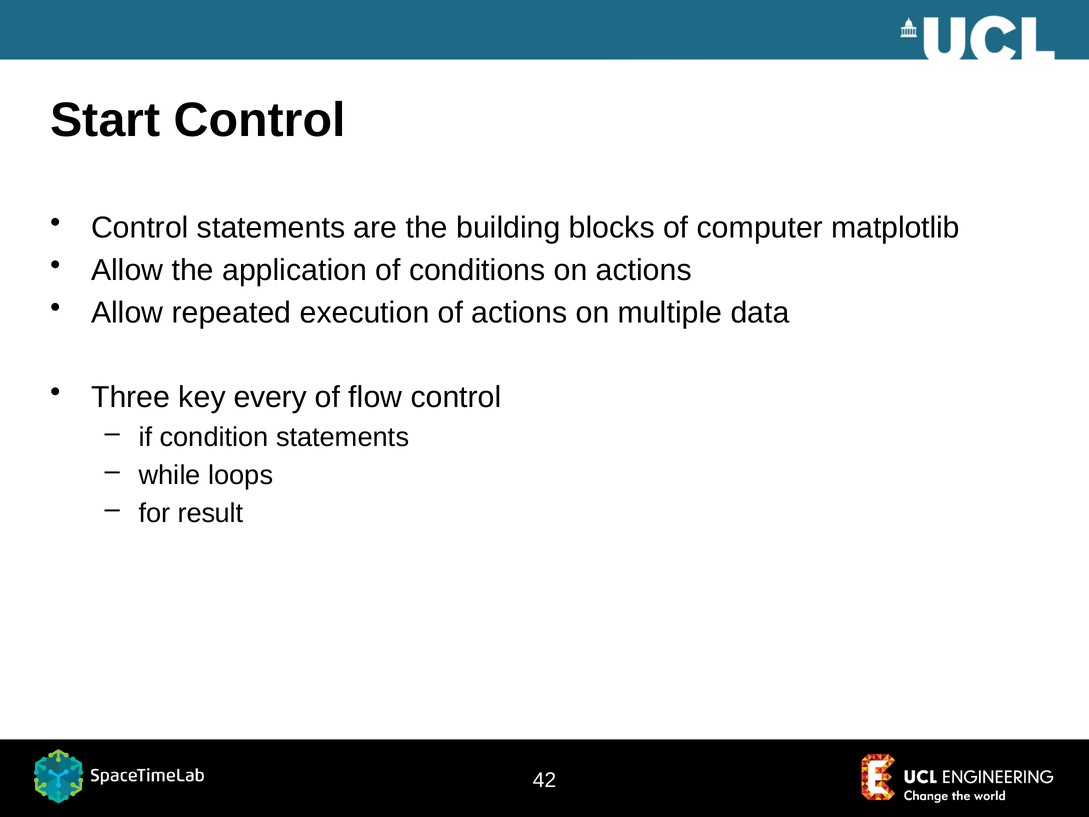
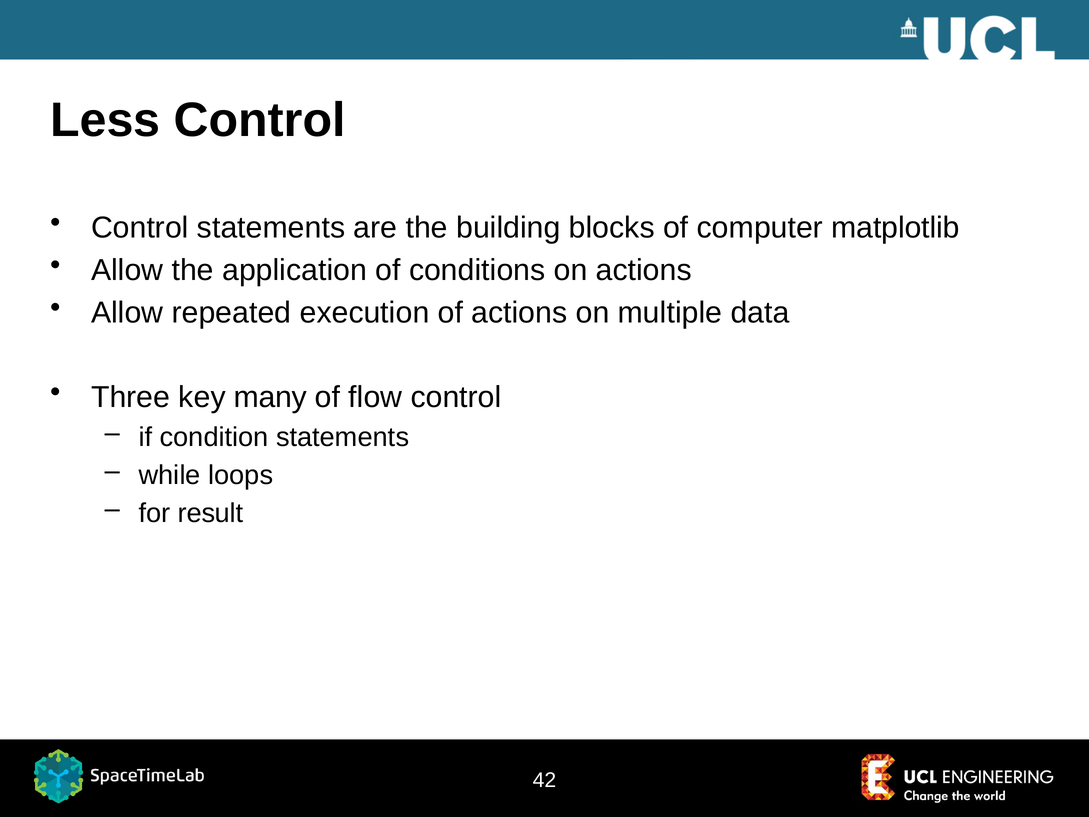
Start: Start -> Less (105, 120)
every: every -> many (270, 397)
